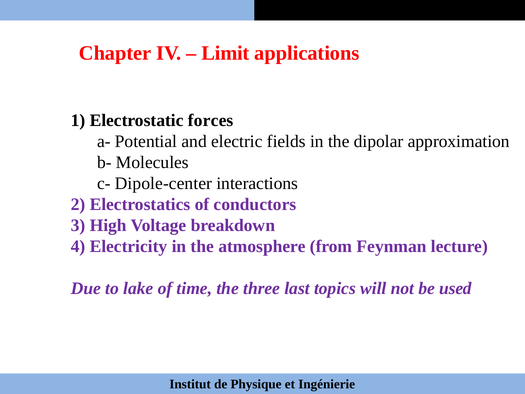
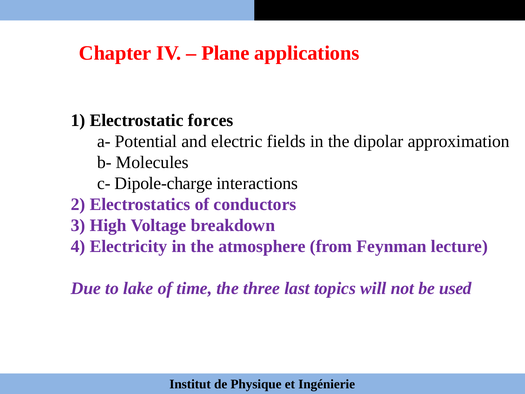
Limit: Limit -> Plane (225, 53)
Dipole-center: Dipole-center -> Dipole-charge (164, 183)
